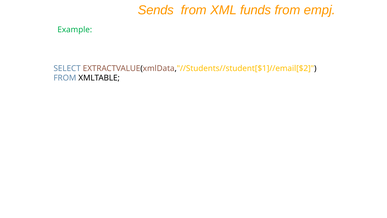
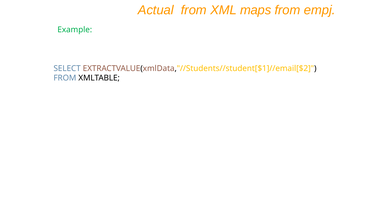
Sends: Sends -> Actual (156, 10)
funds: funds -> maps (256, 10)
